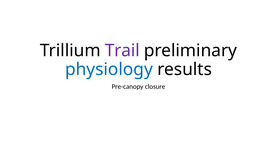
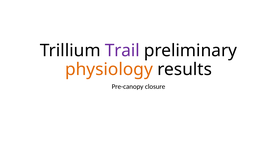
physiology colour: blue -> orange (109, 69)
